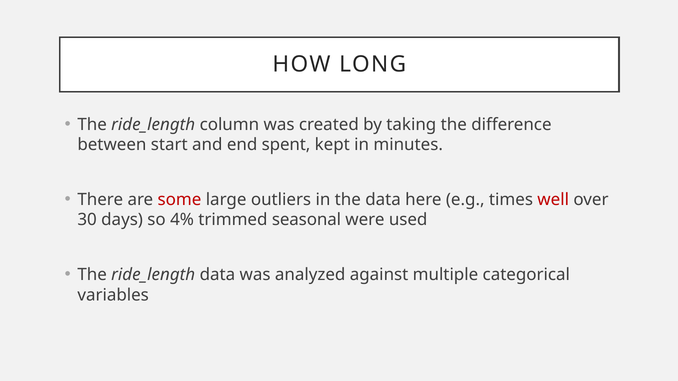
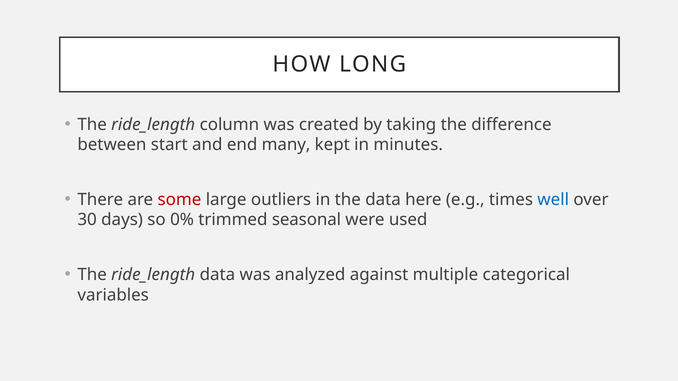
spent: spent -> many (286, 145)
well colour: red -> blue (553, 200)
4%: 4% -> 0% (182, 220)
